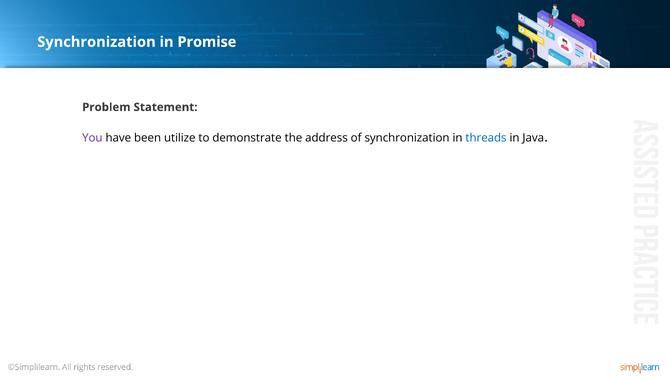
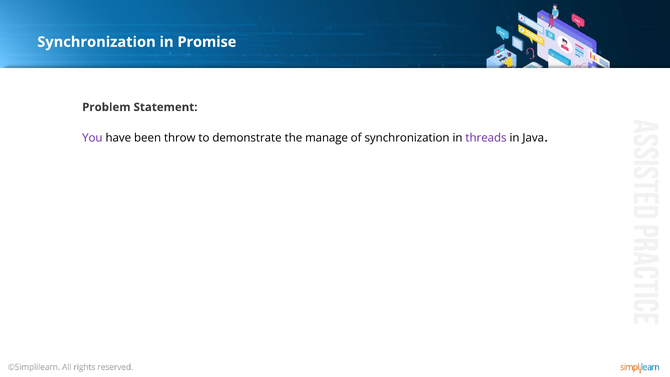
utilize: utilize -> throw (180, 138)
address: address -> manage (327, 138)
threads colour: blue -> purple (486, 138)
